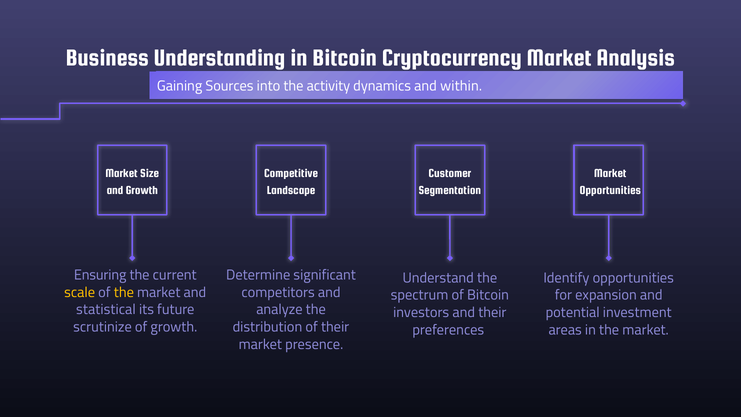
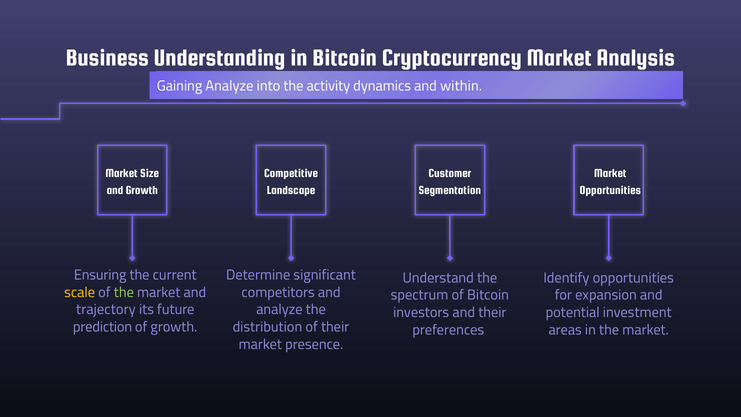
Gaining Sources: Sources -> Analyze (229, 86)
the colour: yellow -> light green (124, 292)
statistical: statistical -> trajectory (106, 310)
scrutinize: scrutinize -> prediction (103, 327)
